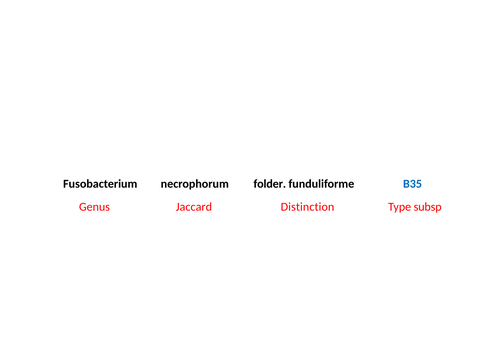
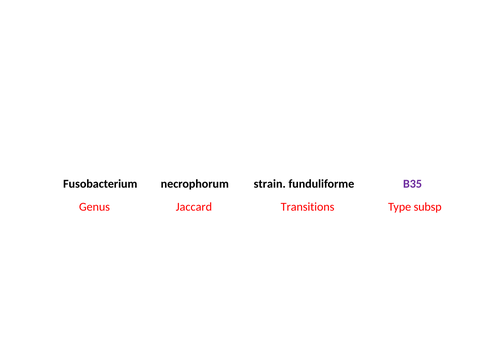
folder: folder -> strain (270, 184)
B35 colour: blue -> purple (412, 184)
Distinction: Distinction -> Transitions (308, 207)
